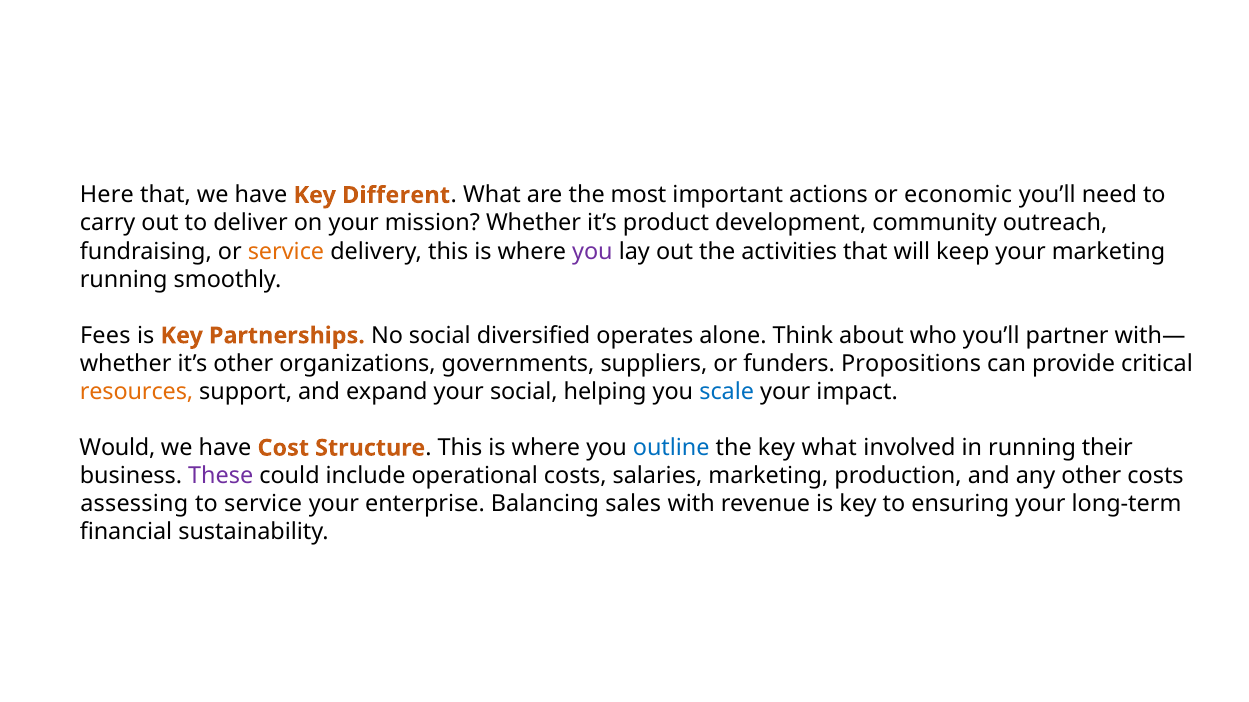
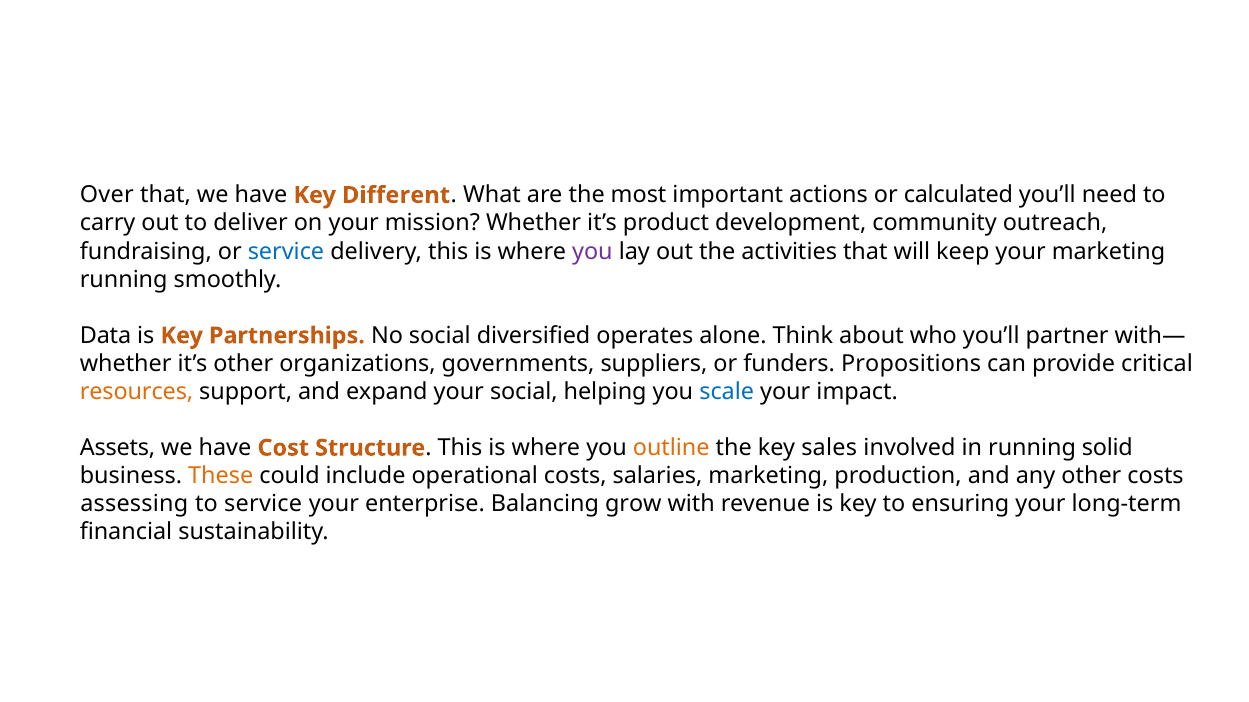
Here: Here -> Over (107, 195)
economic: economic -> calculated (958, 195)
service colour: orange -> blue (286, 252)
Fees: Fees -> Data (105, 336)
Would: Would -> Assets (117, 448)
outline colour: blue -> orange (671, 448)
key what: what -> sales (829, 448)
their: their -> solid (1107, 448)
These colour: purple -> orange (221, 476)
sales: sales -> grow (633, 504)
